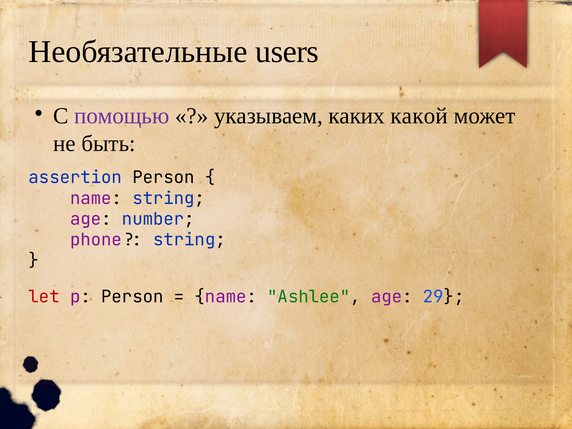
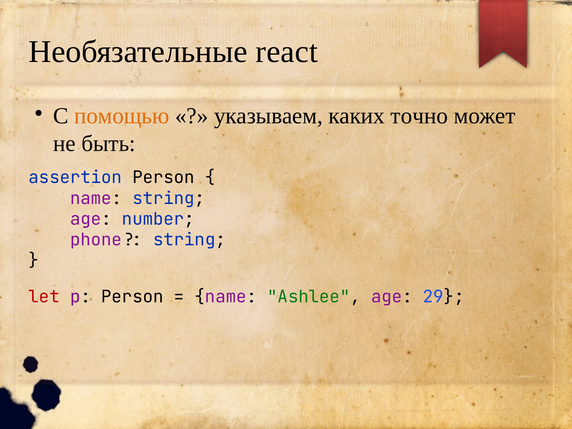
users: users -> react (287, 52)
помощью colour: purple -> orange (122, 116)
какой: какой -> точно (419, 116)
